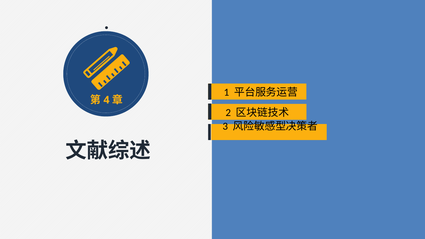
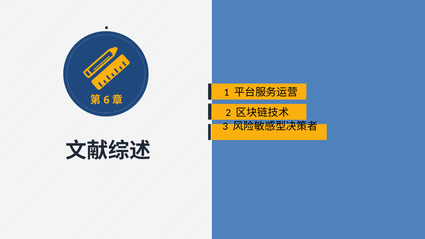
4: 4 -> 6 (106, 100)
